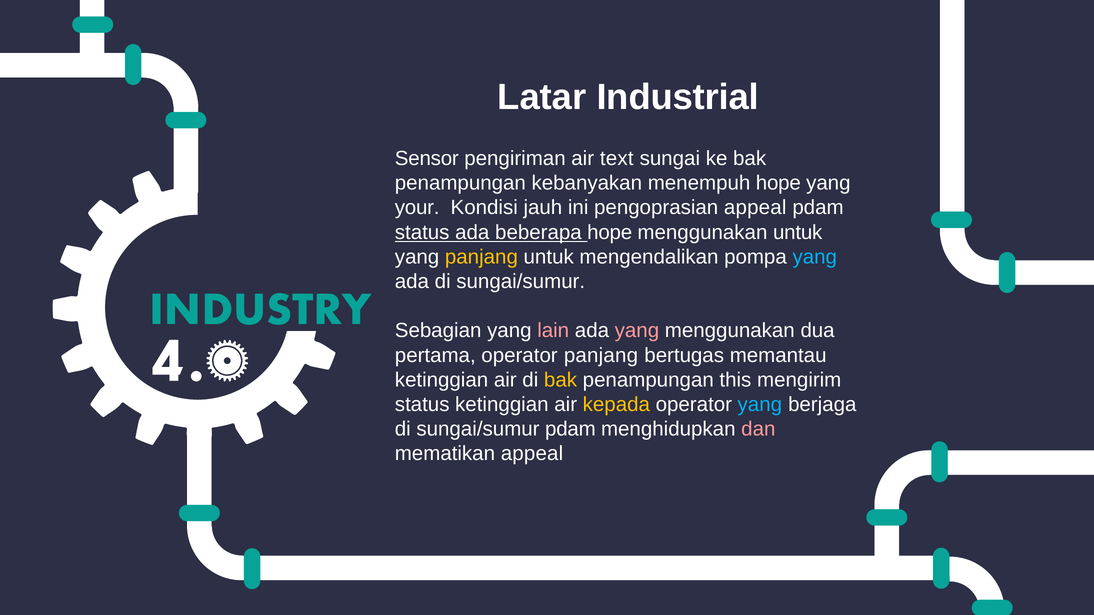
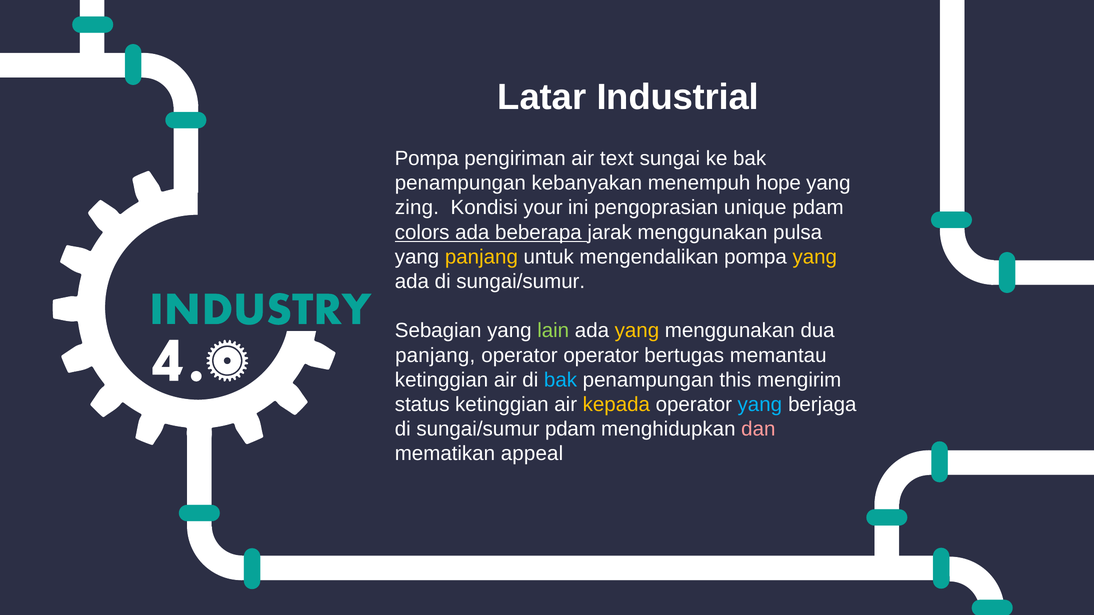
Sensor: Sensor -> Pompa (427, 159)
your: your -> zing (417, 208)
jauh: jauh -> your (543, 208)
pengoprasian appeal: appeal -> unique (755, 208)
status: status -> colors (422, 232)
beberapa hope: hope -> jarak (610, 232)
menggunakan untuk: untuk -> pulsa (798, 232)
yang colour: light blue -> yellow (815, 257)
lain colour: pink -> light green (553, 331)
yang colour: pink -> yellow (637, 331)
pertama: pertama -> panjang (435, 356)
operator panjang: panjang -> operator (601, 356)
bak colour: yellow -> light blue (561, 380)
